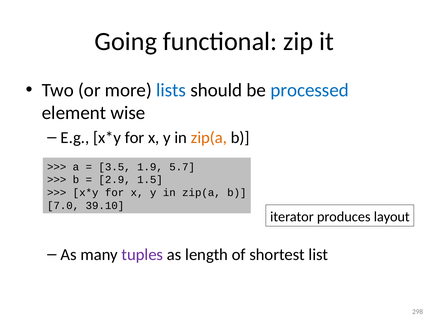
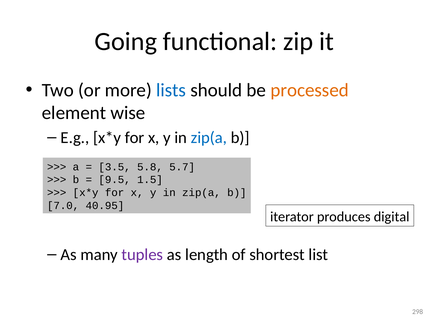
processed colour: blue -> orange (310, 90)
zip(a colour: orange -> blue (209, 138)
1.9: 1.9 -> 5.8 (150, 167)
2.9: 2.9 -> 9.5 (115, 180)
39.10: 39.10 -> 40.95 (105, 205)
layout: layout -> digital (392, 216)
